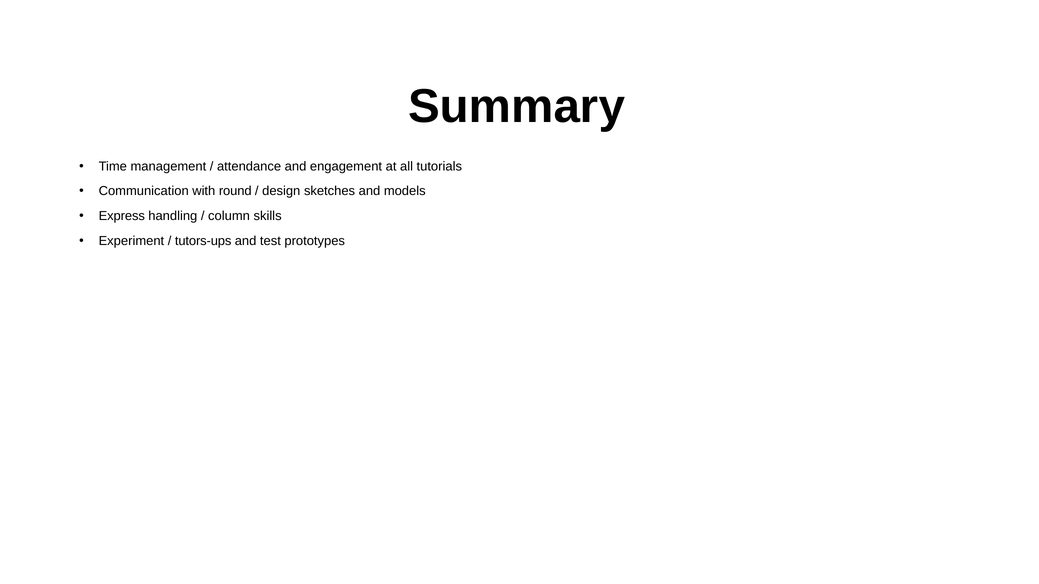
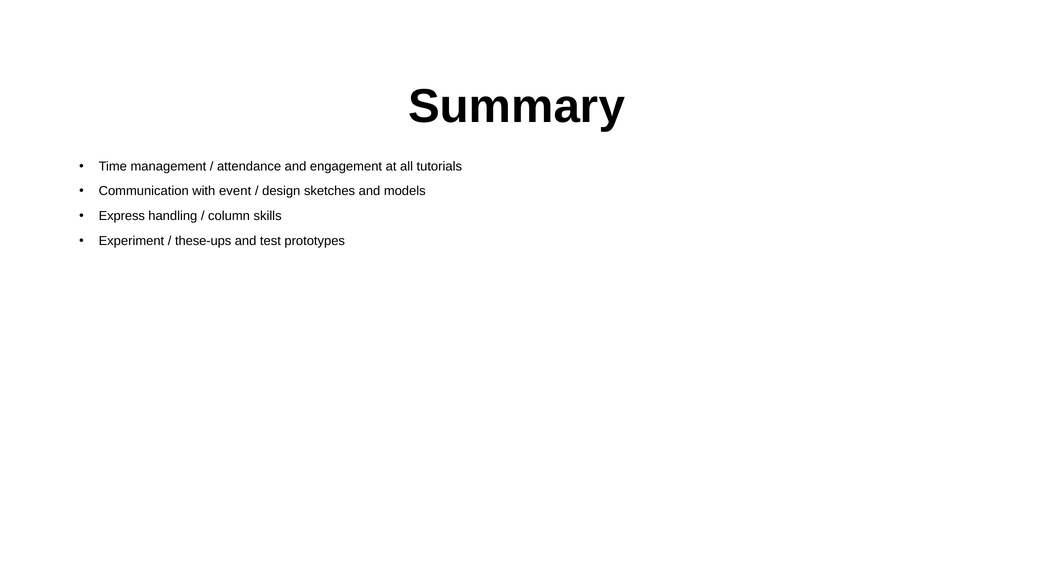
round: round -> event (235, 191)
tutors-ups: tutors-ups -> these-ups (203, 241)
